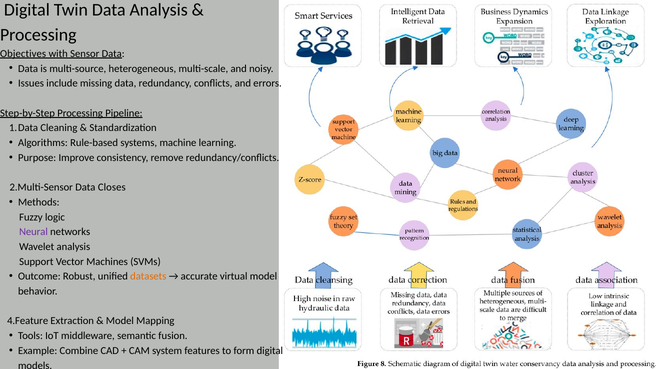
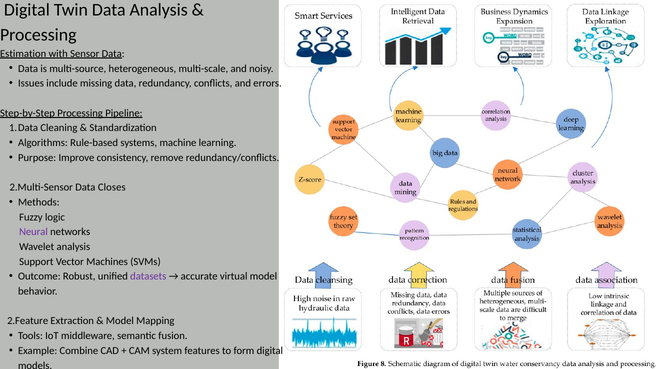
Objectives: Objectives -> Estimation (23, 54)
datasets colour: orange -> purple (148, 276)
4.Feature: 4.Feature -> 2.Feature (28, 321)
